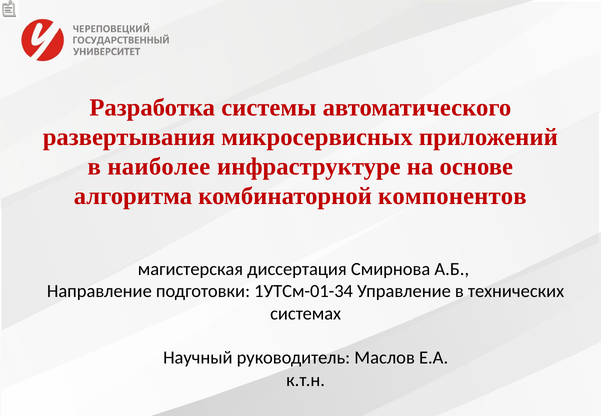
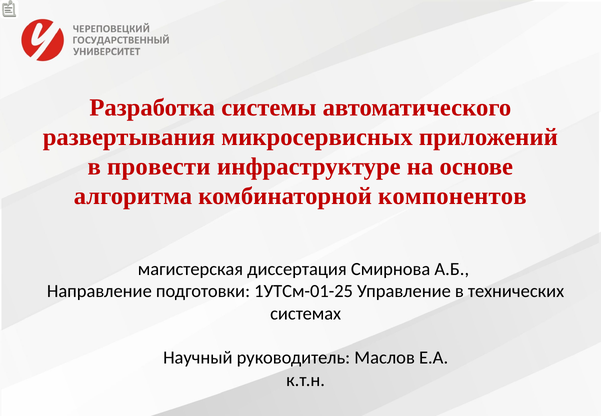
наиболее: наиболее -> провести (159, 167)
1УТСм-01-34: 1УТСм-01-34 -> 1УТСм-01-25 (304, 291)
